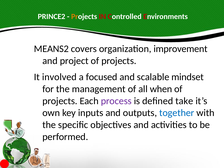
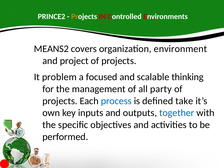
improvement: improvement -> environment (180, 49)
involved: involved -> problem (59, 77)
mindset: mindset -> thinking (188, 77)
when: when -> party (161, 89)
process colour: purple -> blue (116, 101)
